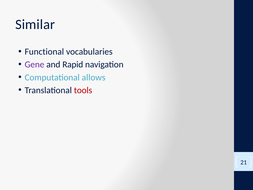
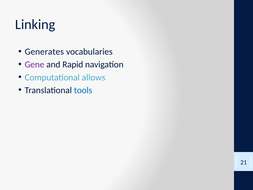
Similar: Similar -> Linking (35, 24)
Functional: Functional -> Generates (44, 52)
tools colour: red -> blue (83, 90)
